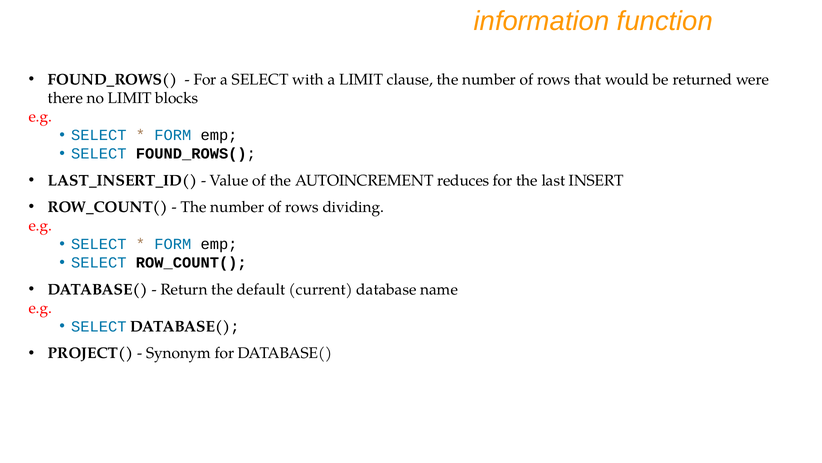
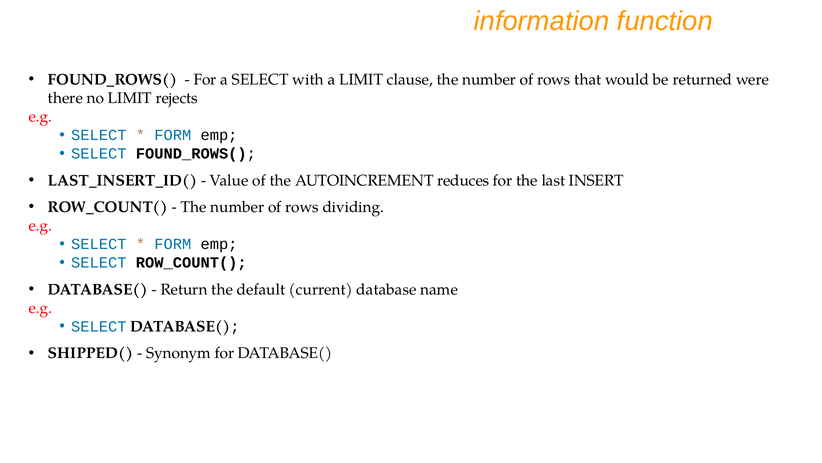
blocks: blocks -> rejects (177, 98)
PROJECT(: PROJECT( -> SHIPPED( (91, 353)
